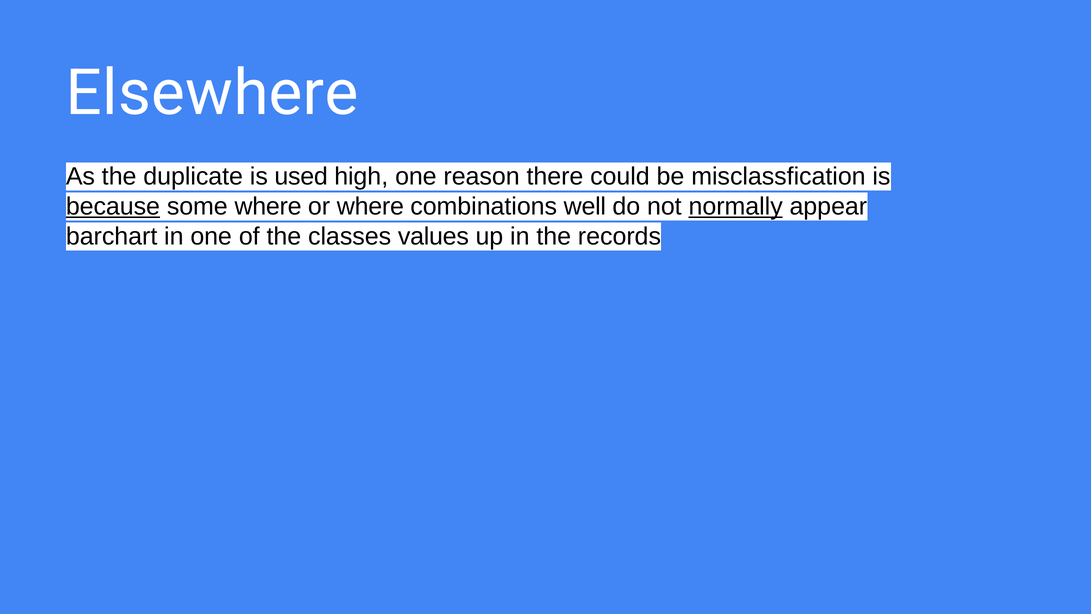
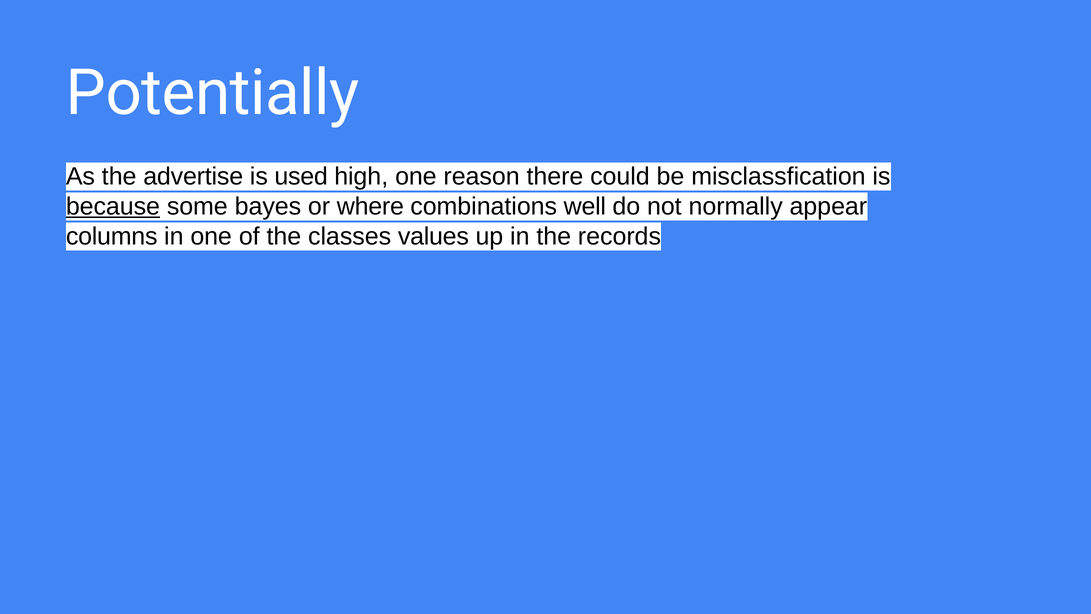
Elsewhere: Elsewhere -> Potentially (213, 93)
duplicate: duplicate -> advertise (193, 177)
some where: where -> bayes (268, 207)
normally underline: present -> none (736, 207)
barchart: barchart -> columns (112, 237)
